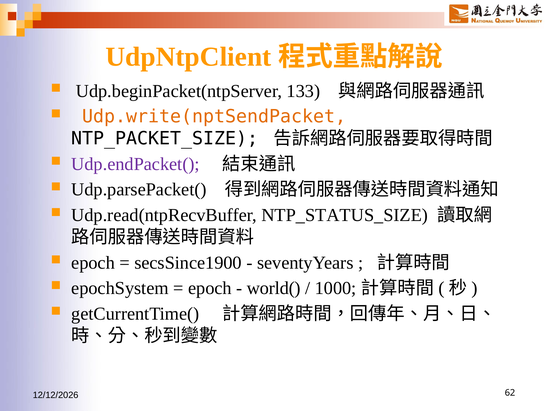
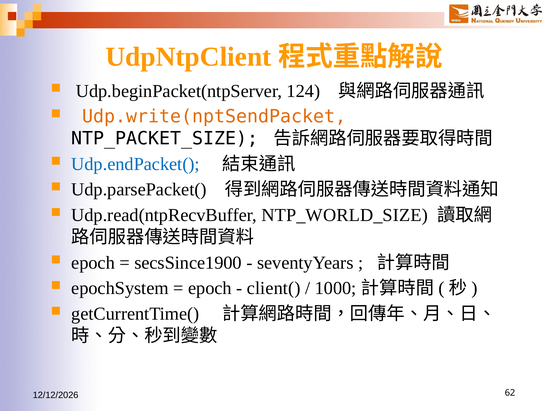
133: 133 -> 124 (303, 91)
Udp.endPacket( colour: purple -> blue (135, 164)
NTP_STATUS_SIZE: NTP_STATUS_SIZE -> NTP_WORLD_SIZE (345, 215)
world(: world( -> client( (274, 288)
